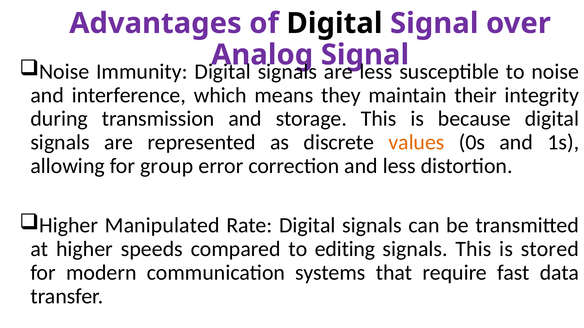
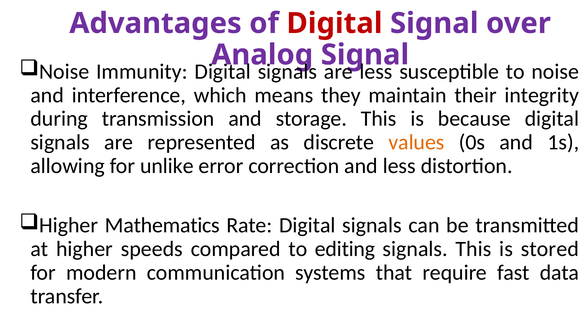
Digital colour: black -> red (334, 23)
group: group -> unlike (167, 166)
Manipulated: Manipulated -> Mathematics (162, 226)
